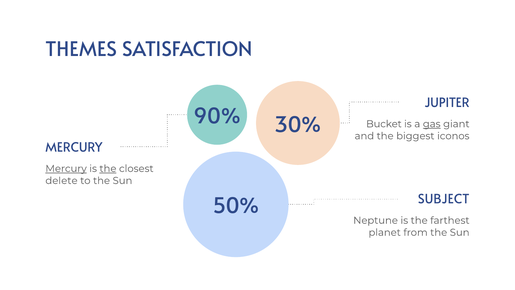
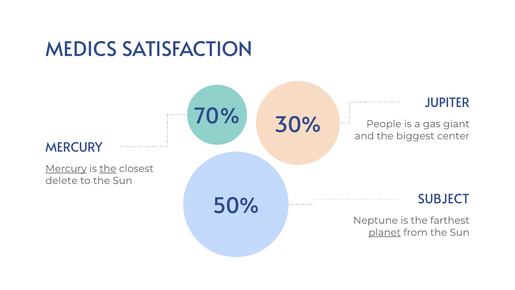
THEMES: THEMES -> MEDICS (81, 50)
90%: 90% -> 70% (217, 116)
Bucket: Bucket -> People (384, 124)
gas underline: present -> none (432, 124)
iconos: iconos -> center (453, 136)
planet underline: none -> present (385, 232)
